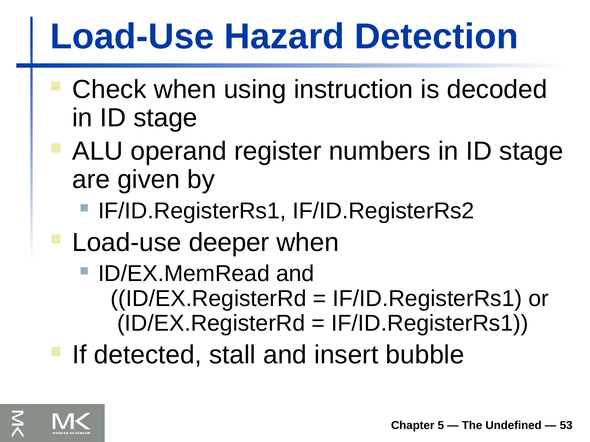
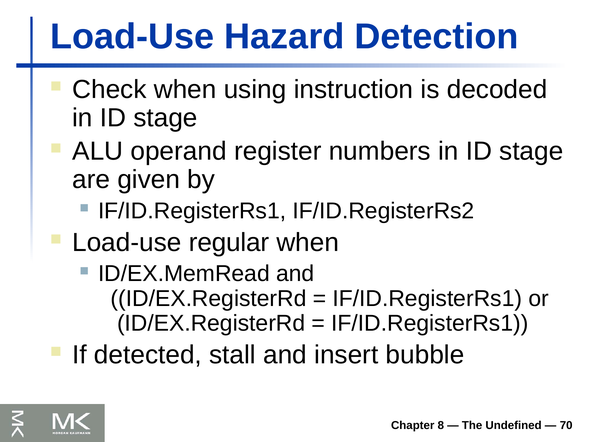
deeper: deeper -> regular (229, 243)
5: 5 -> 8 (441, 426)
53: 53 -> 70 (566, 426)
